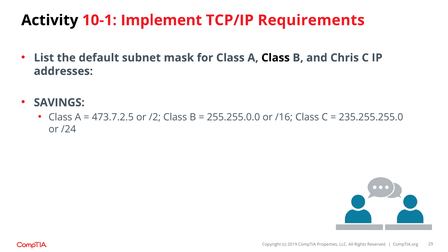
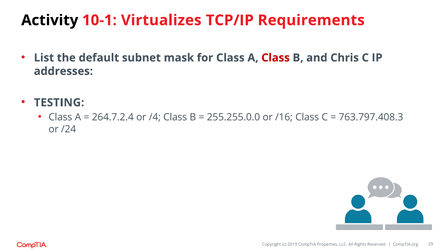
Implement: Implement -> Virtualizes (161, 20)
Class colour: black -> red (276, 58)
SAVINGS: SAVINGS -> TESTING (59, 103)
473.7.2.5: 473.7.2.5 -> 264.7.2.4 (113, 117)
/2: /2 -> /4 (155, 117)
235.255.255.0: 235.255.255.0 -> 763.797.408.3 (371, 117)
